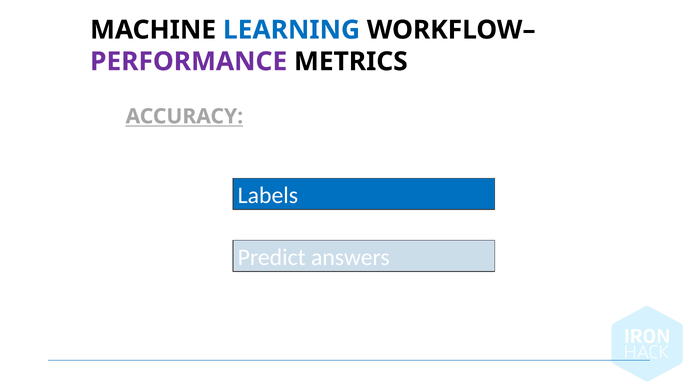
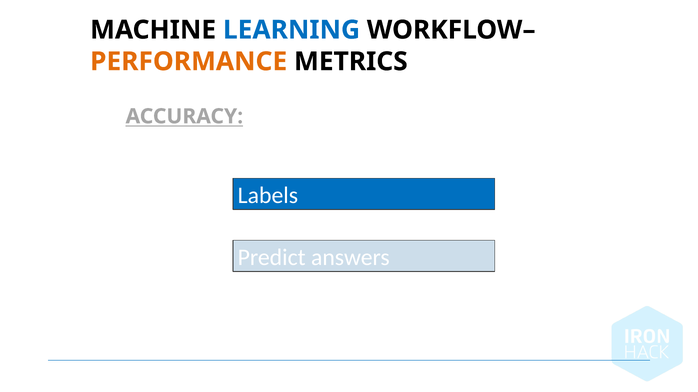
PERFORMANCE colour: purple -> orange (189, 62)
